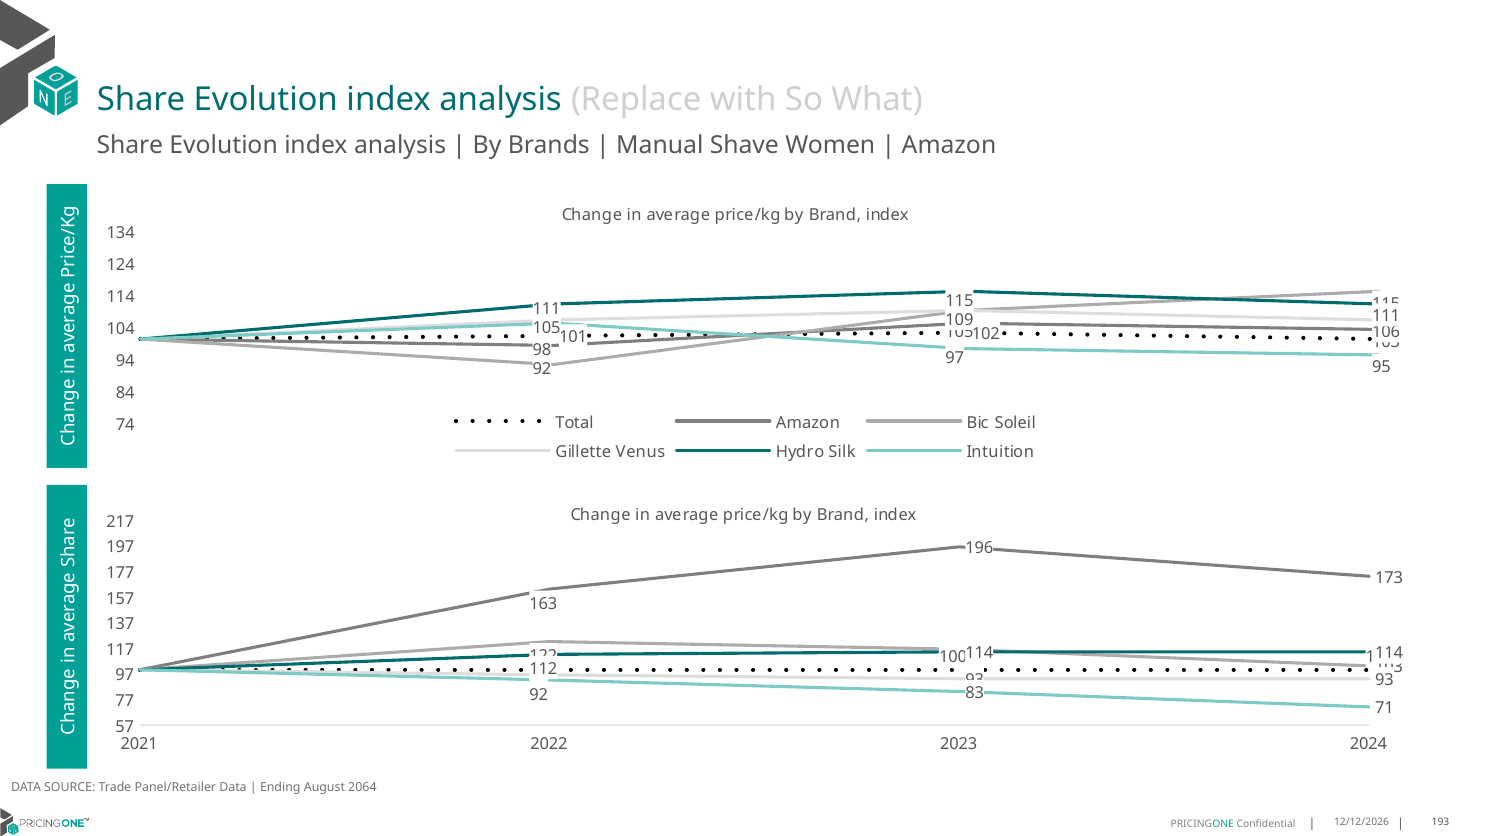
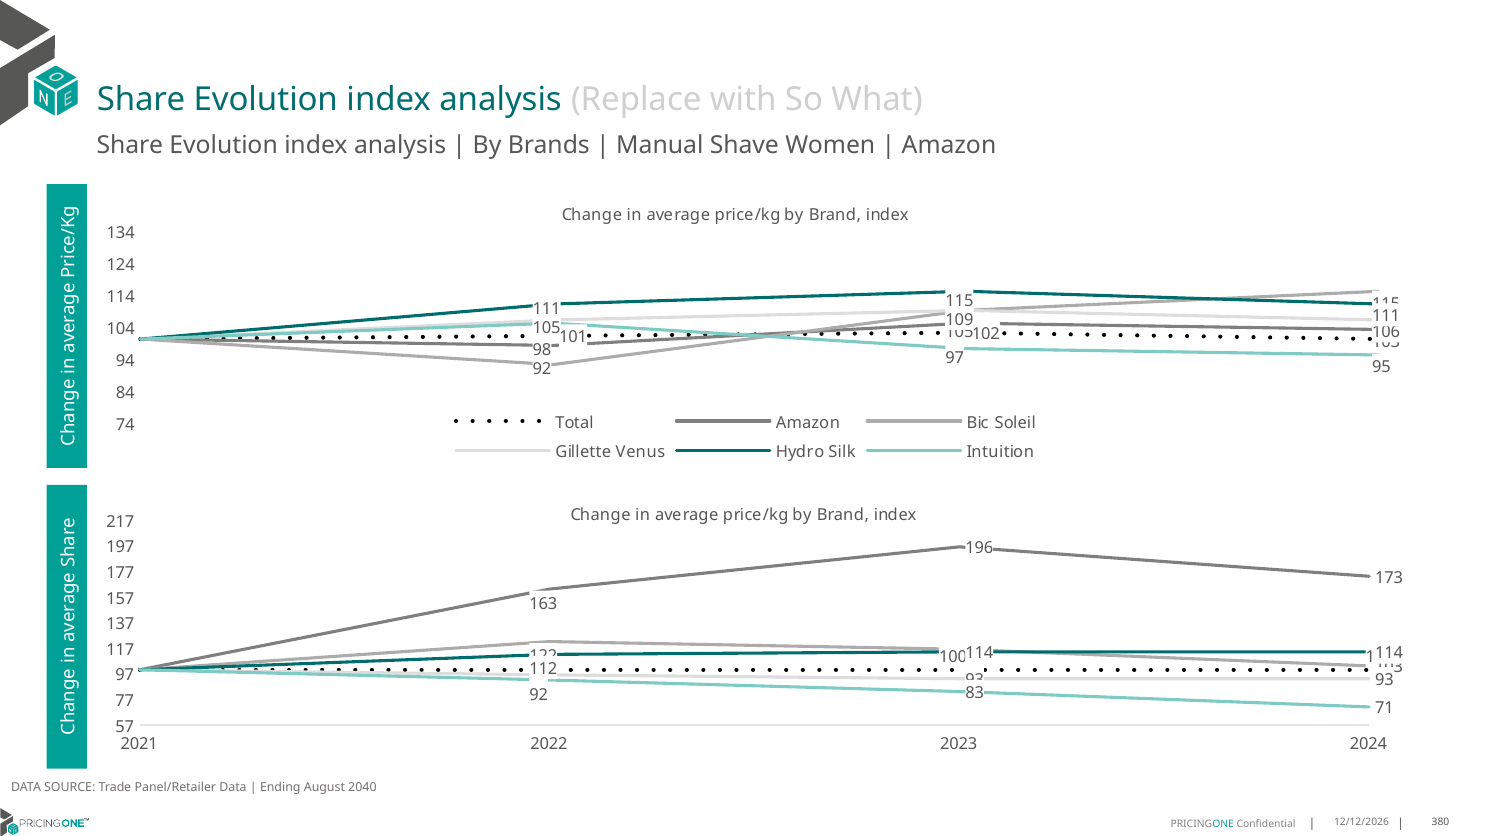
2064: 2064 -> 2040 (362, 787)
193: 193 -> 380 (1441, 822)
